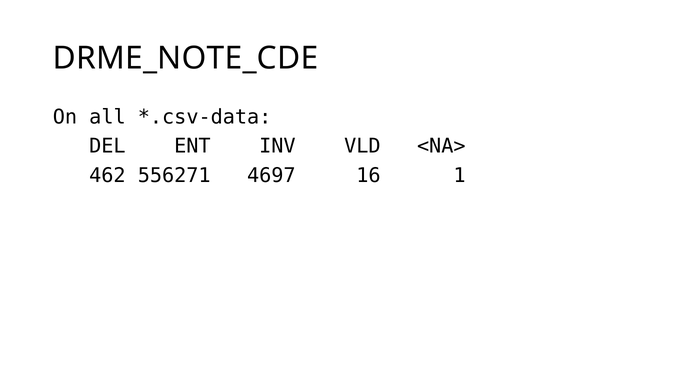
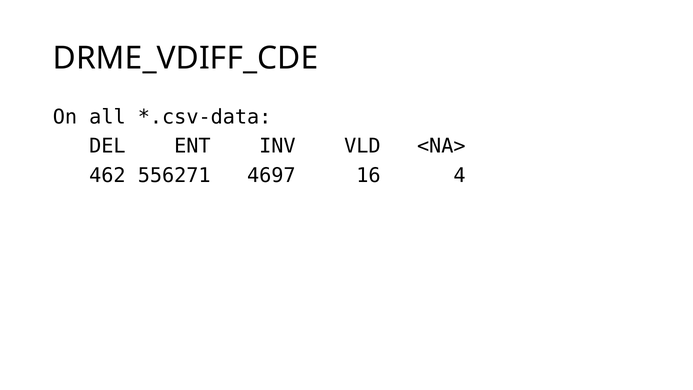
DRME_NOTE_CDE: DRME_NOTE_CDE -> DRME_VDIFF_CDE (186, 58)
1: 1 -> 4 (460, 175)
